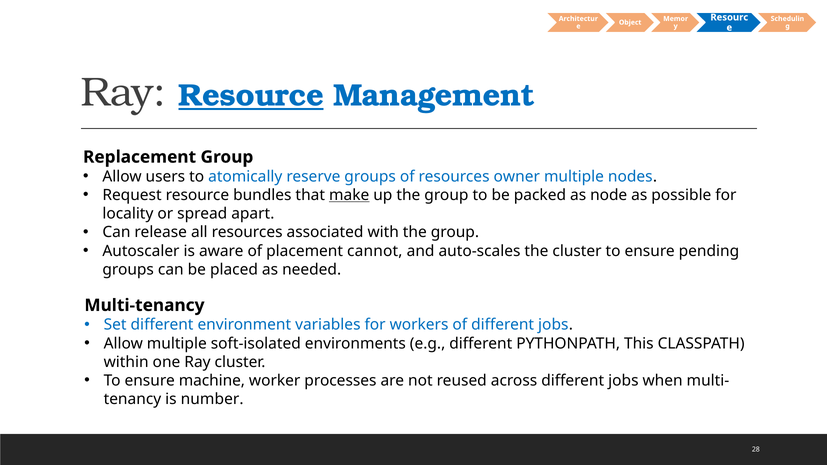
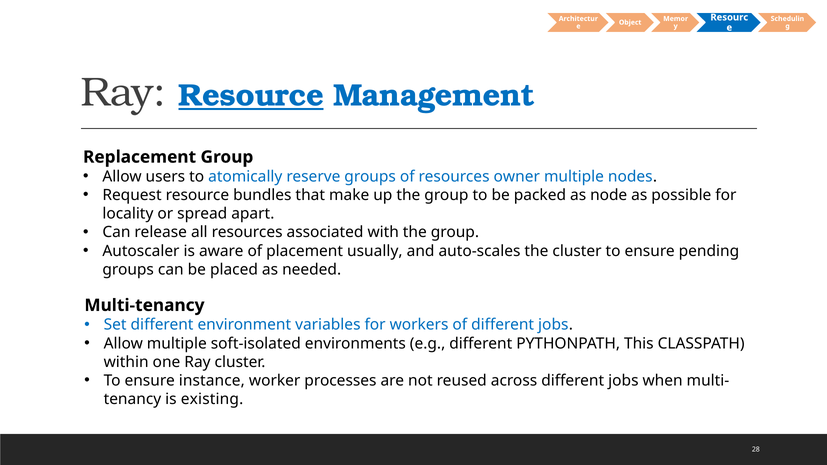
make underline: present -> none (349, 195)
cannot: cannot -> usually (375, 251)
machine: machine -> instance (212, 381)
number: number -> existing (212, 399)
